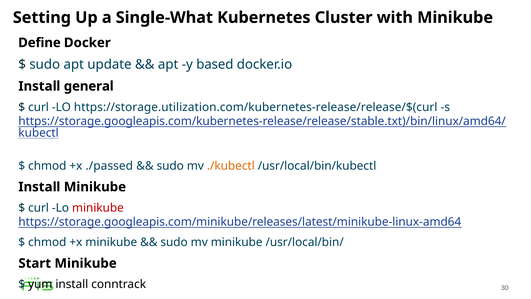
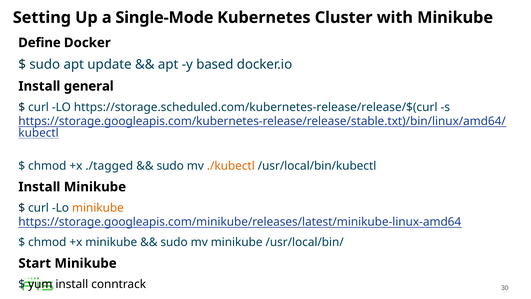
Single-What: Single-What -> Single-Mode (164, 18)
https://storage.utilization.com/kubernetes-release/release/$(curl: https://storage.utilization.com/kubernetes-release/release/$(curl -> https://storage.scheduled.com/kubernetes-release/release/$(curl (256, 107)
./passed: ./passed -> ./tagged (109, 166)
minikube colour: red -> orange (98, 208)
